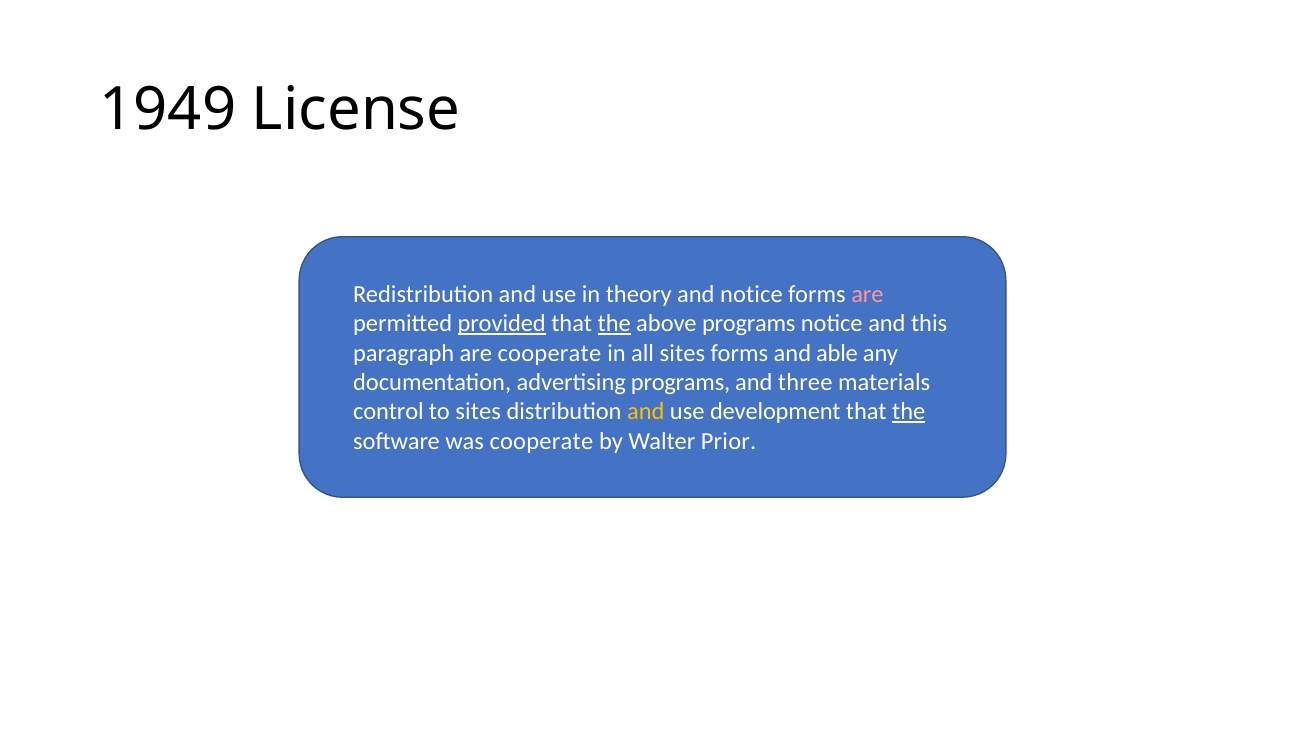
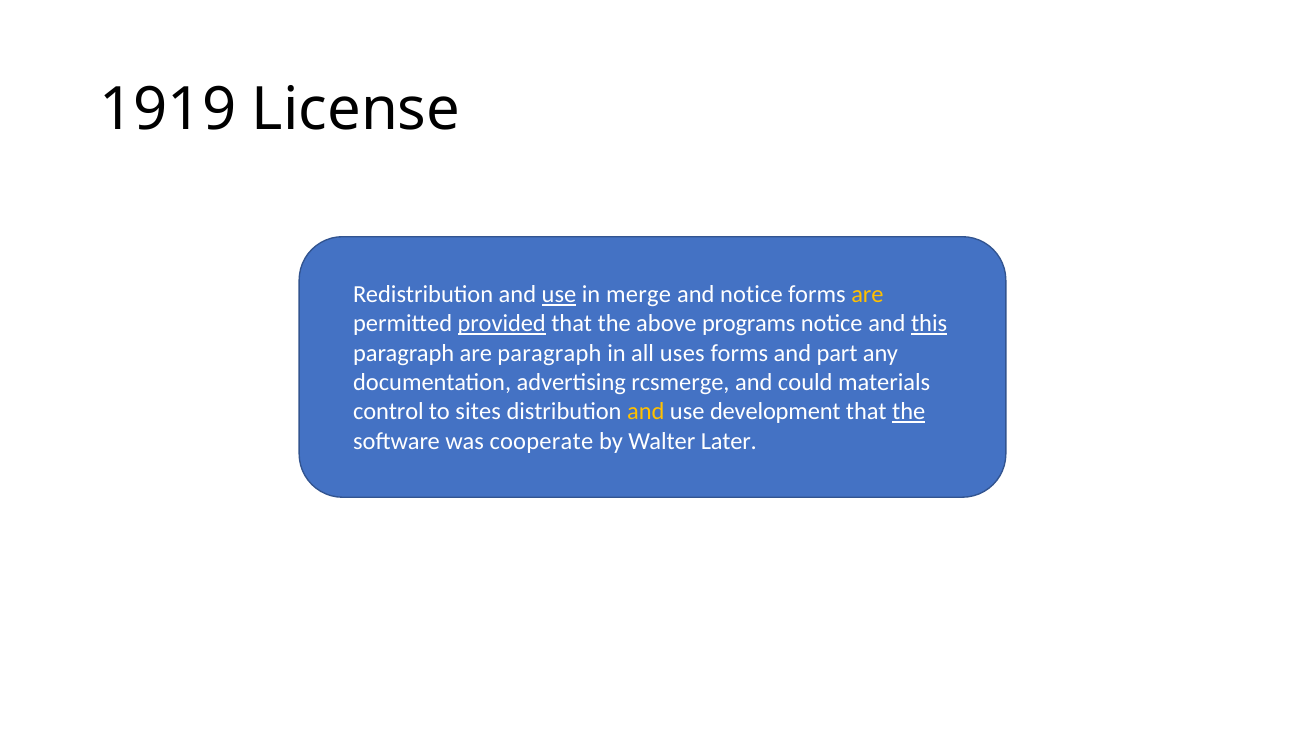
1949: 1949 -> 1919 (168, 110)
use underline: none -> present (559, 294)
theory: theory -> merge (639, 294)
are colour: pink -> yellow (867, 294)
the underline: present -> none (614, 324)
this underline: none -> present (929, 324)
are cooperate: cooperate -> paragraph (549, 353)
all sites: sites -> uses (682, 353)
able: able -> part (837, 353)
advertising programs: programs -> rcsmerge (680, 382)
three: three -> could (805, 382)
Prior: Prior -> Later (729, 441)
